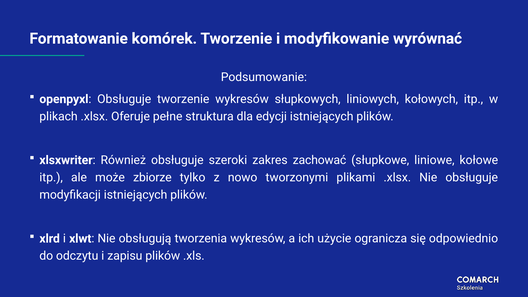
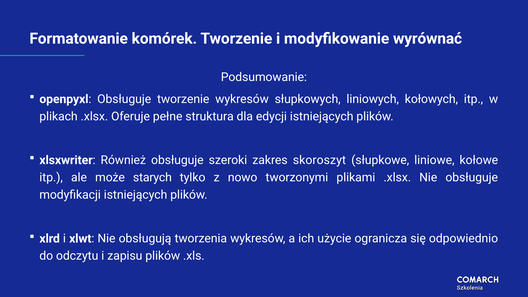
zachować: zachować -> skoroszyt (319, 160)
zbiorze: zbiorze -> starych (152, 178)
